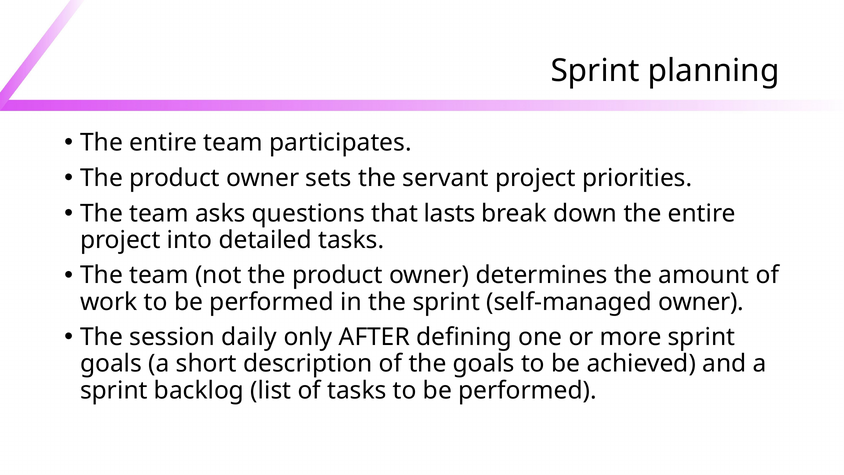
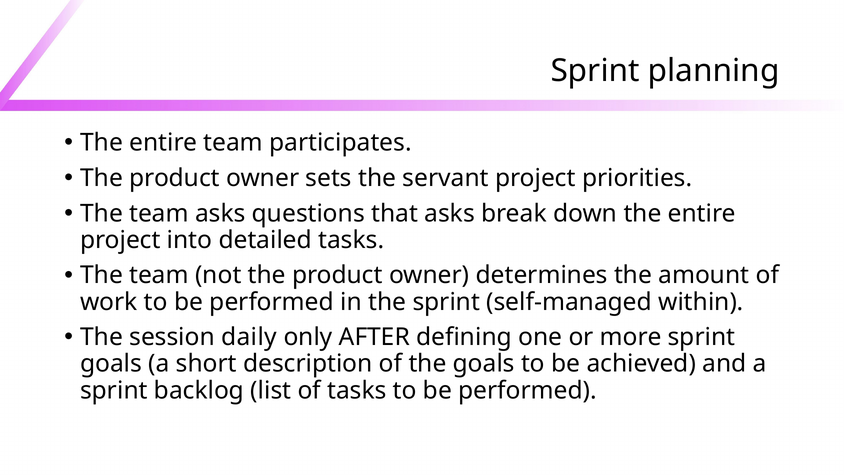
that lasts: lasts -> asks (450, 213)
self-managed owner: owner -> within (701, 302)
